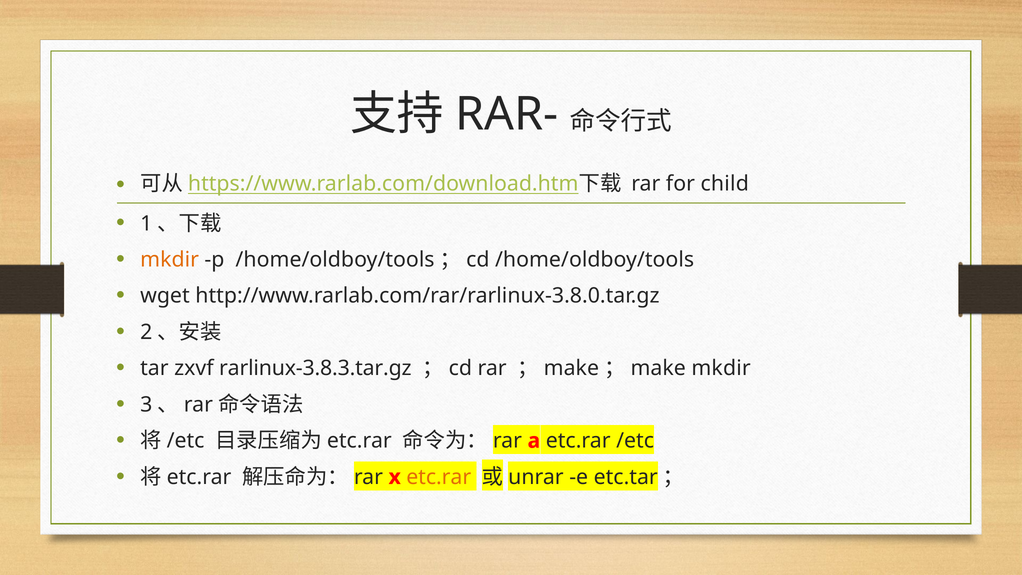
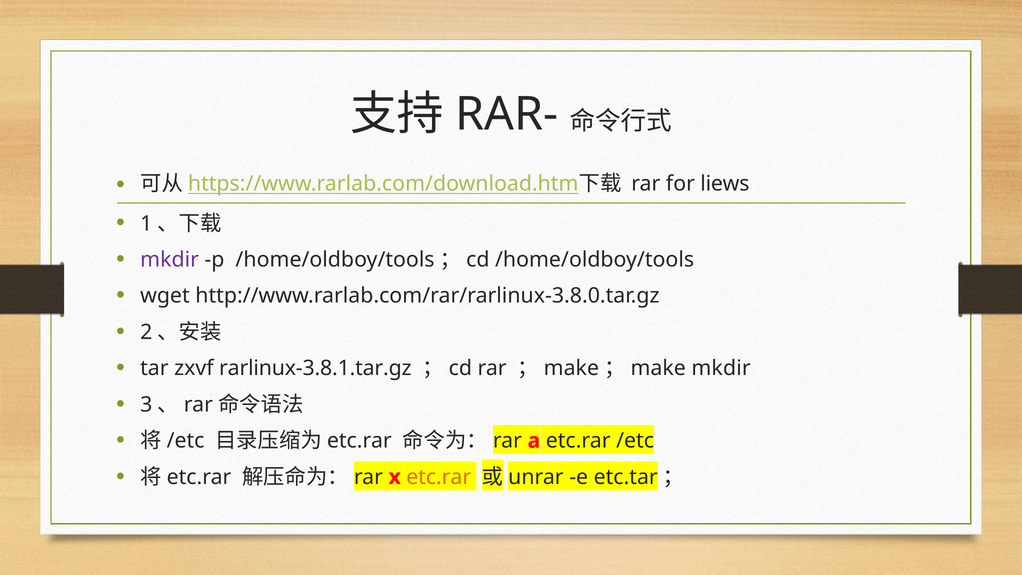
child: child -> liews (725, 184)
mkdir colour: orange -> purple (170, 260)
rarlinux-3.8.3.tar.gz: rarlinux-3.8.3.tar.gz -> rarlinux-3.8.1.tar.gz (315, 368)
